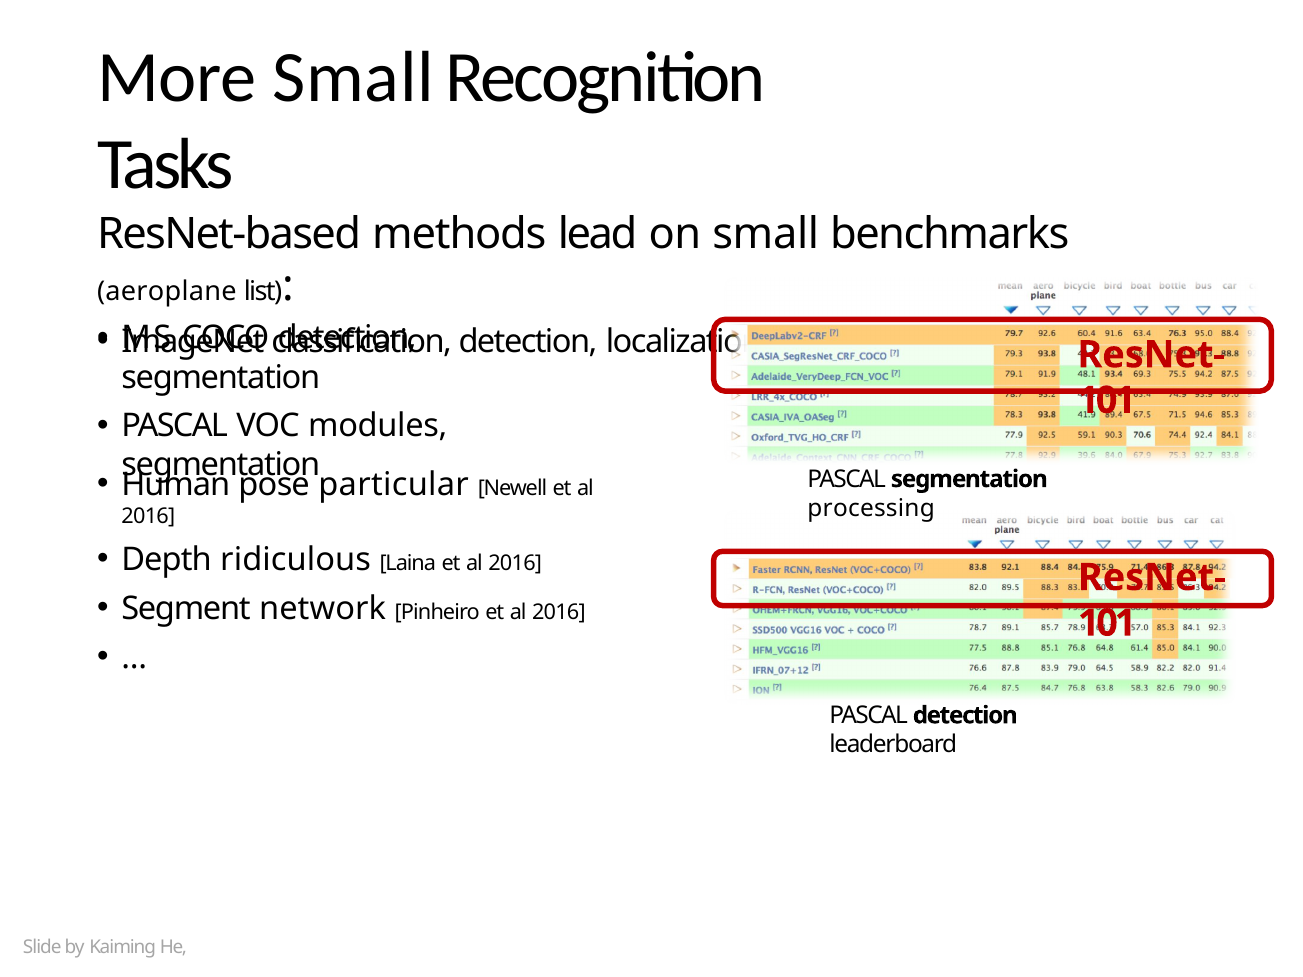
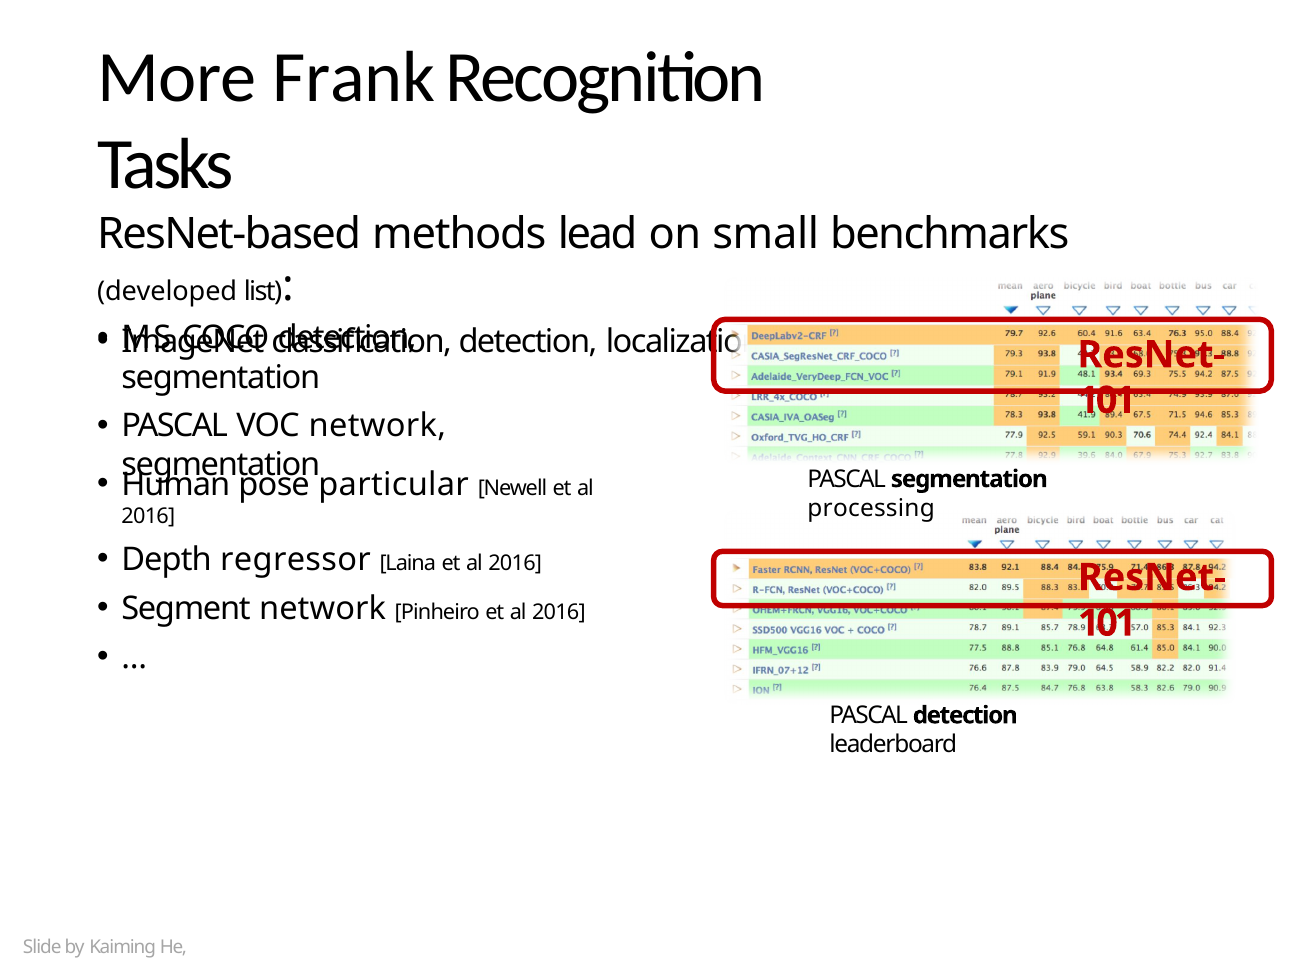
More Small: Small -> Frank (354, 78)
aeroplane: aeroplane -> developed (167, 292)
VOC modules: modules -> network (377, 426)
ridiculous: ridiculous -> regressor (295, 560)
